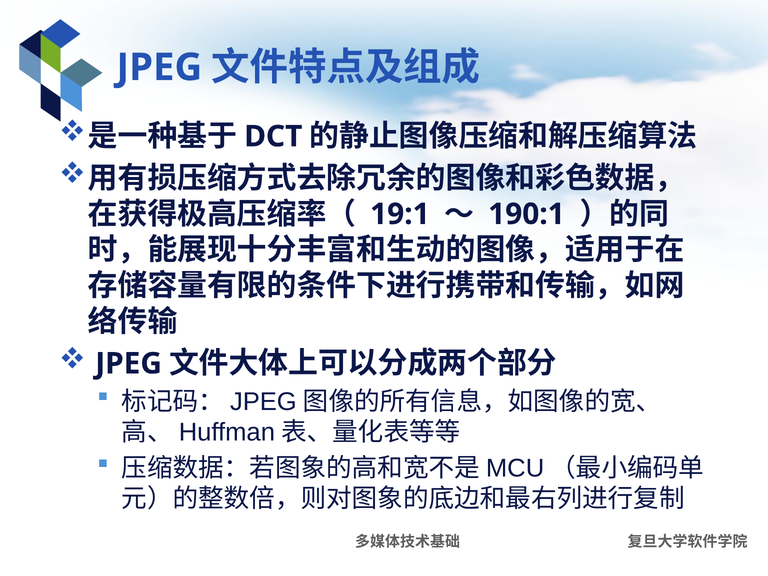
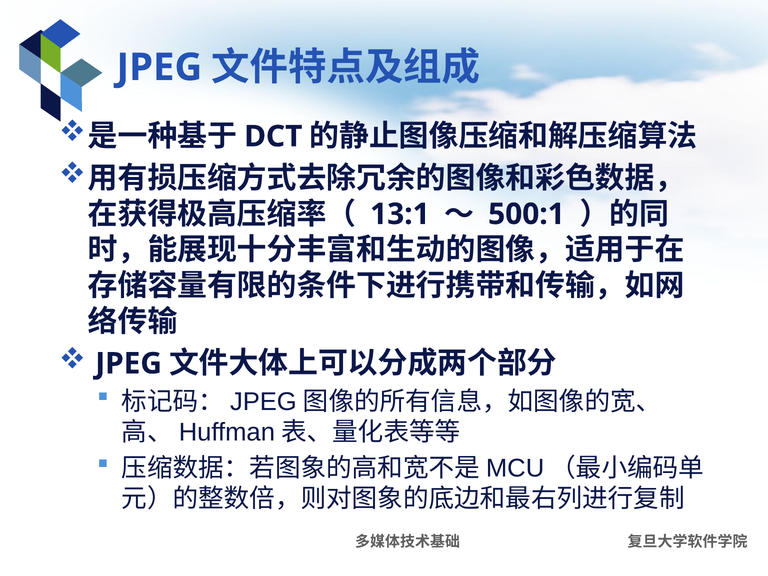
19:1: 19:1 -> 13:1 (400, 214)
190:1: 190:1 -> 500:1 (526, 214)
